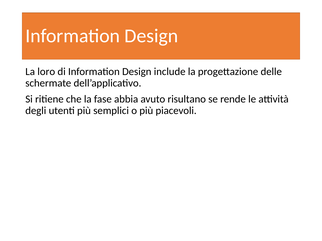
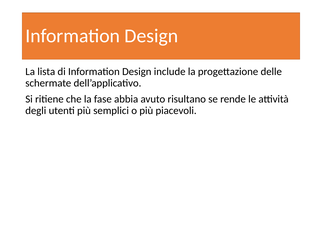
loro: loro -> lista (46, 72)
